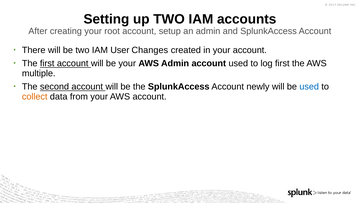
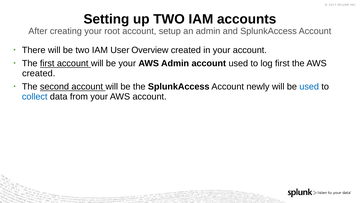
Changes: Changes -> Overview (150, 50)
multiple: multiple -> created (39, 73)
collect colour: orange -> blue (35, 96)
